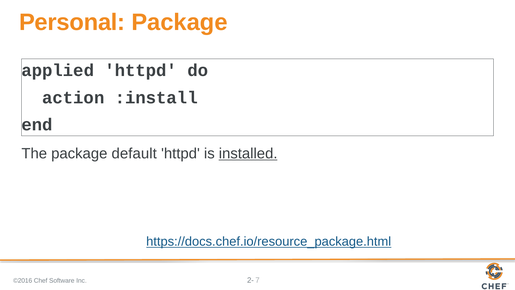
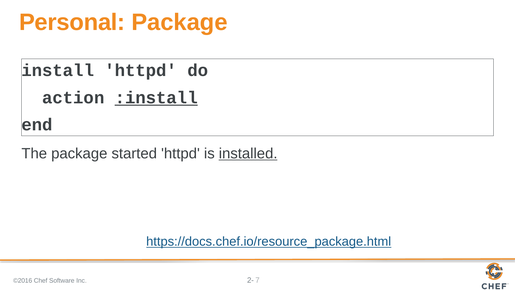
applied: applied -> install (58, 70)
:install underline: none -> present (156, 98)
default: default -> started (134, 153)
